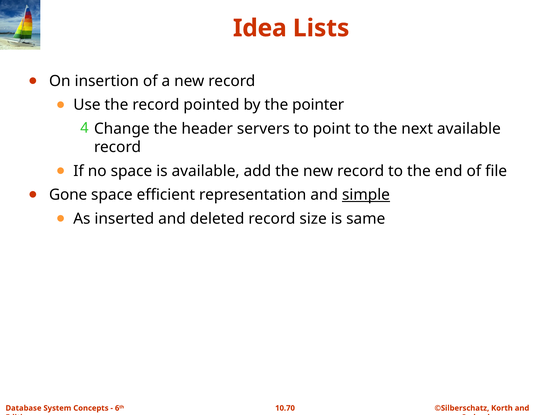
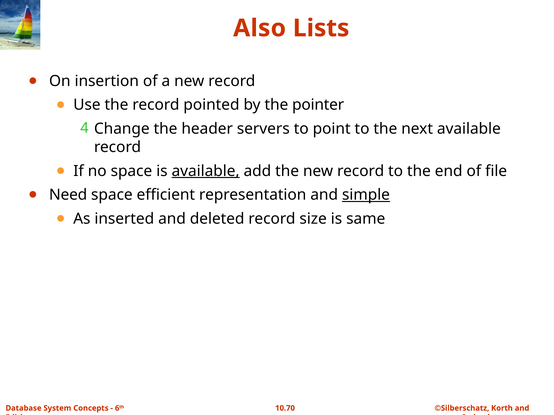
Idea: Idea -> Also (260, 28)
available underline: none -> present (206, 171)
Gone: Gone -> Need (68, 195)
